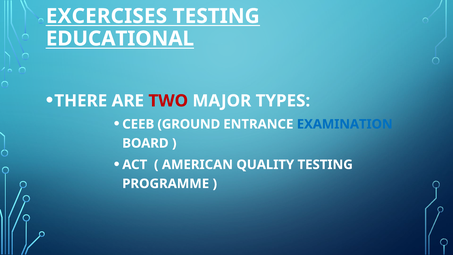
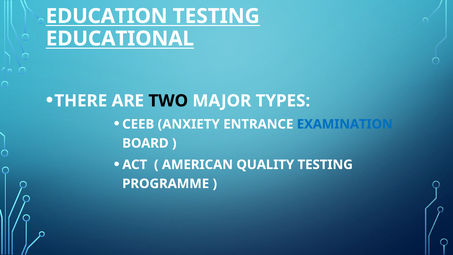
EXCERCISES: EXCERCISES -> EDUCATION (107, 16)
TWO colour: red -> black (168, 101)
GROUND: GROUND -> ANXIETY (189, 124)
